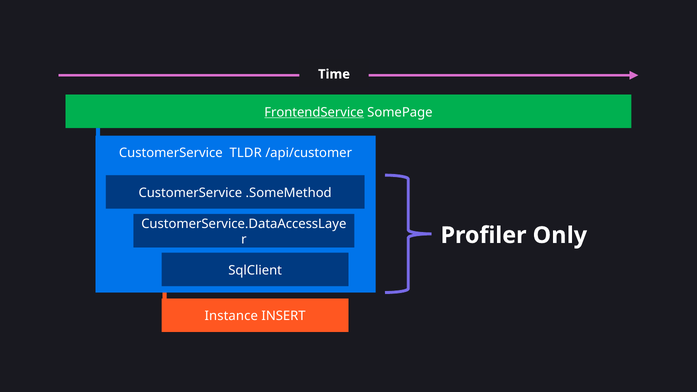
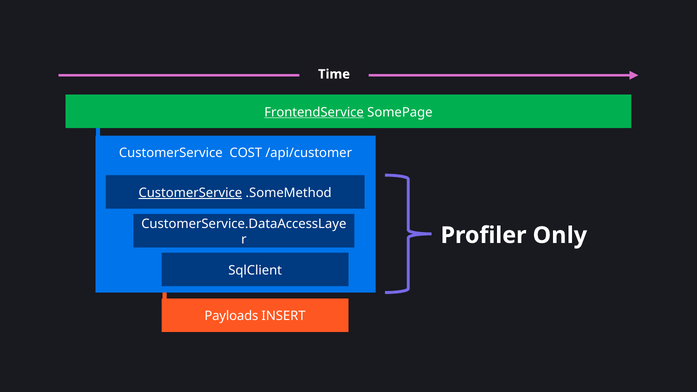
TLDR: TLDR -> COST (246, 153)
CustomerService underline: none -> present (190, 193)
Instance: Instance -> Payloads (231, 316)
